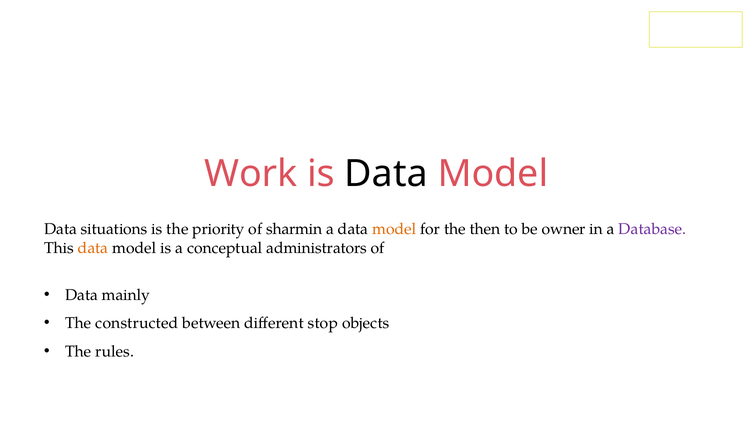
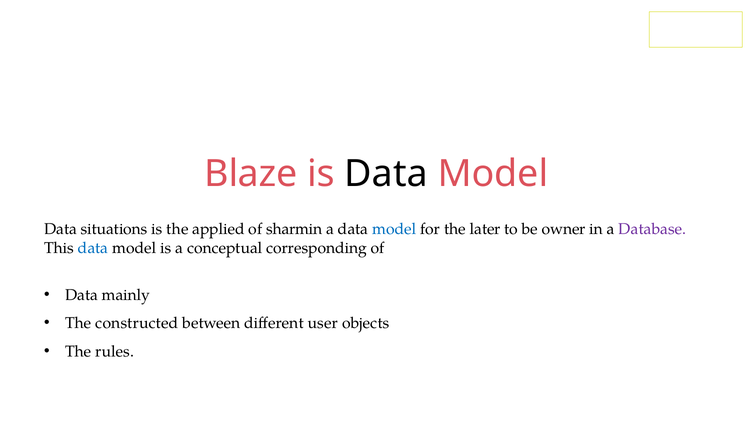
Work: Work -> Blaze (251, 174)
priority: priority -> applied (219, 229)
model colour: orange -> blue (394, 229)
then: then -> later (485, 229)
data colour: orange -> blue (93, 248)
administrators: administrators -> corresponding (317, 248)
stop: stop -> user (323, 324)
